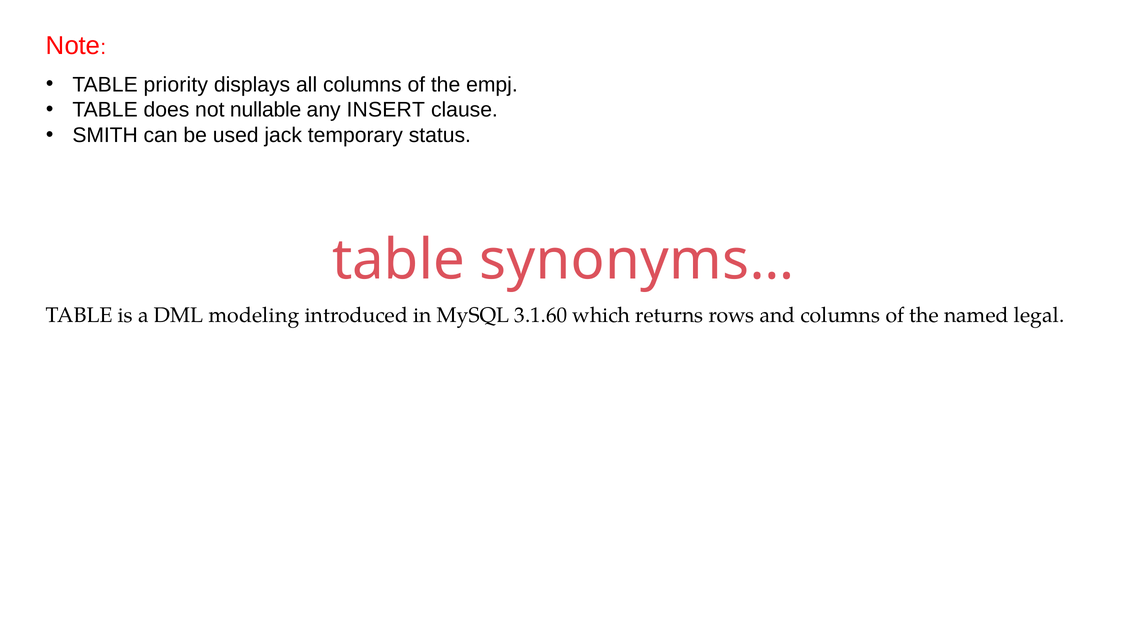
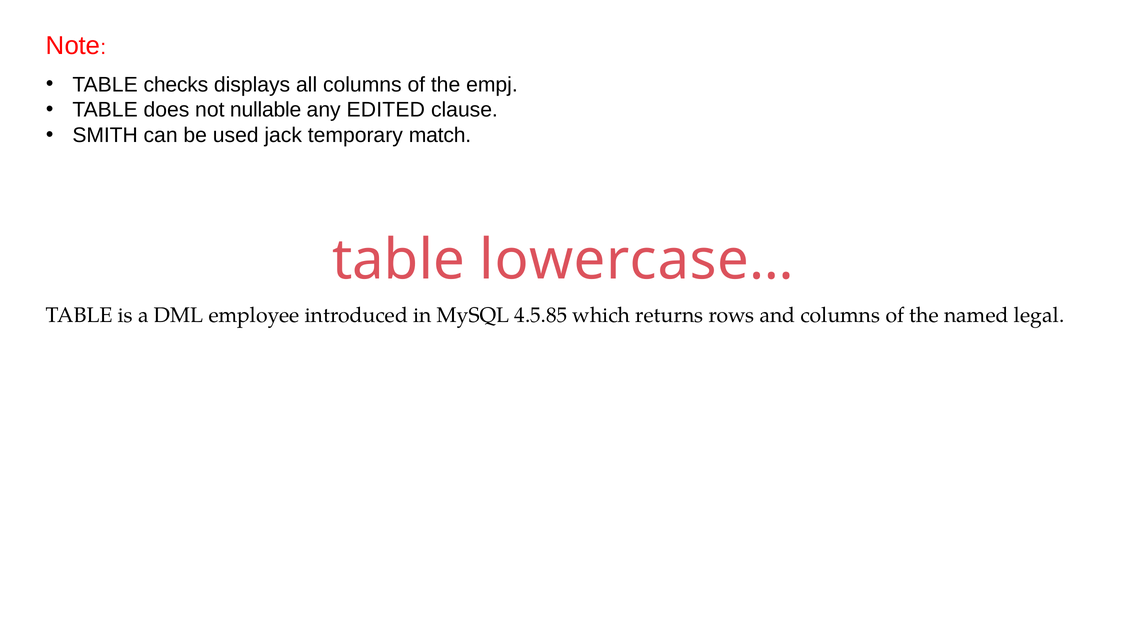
priority: priority -> checks (176, 85)
INSERT: INSERT -> EDITED (386, 110)
status: status -> match (440, 135)
synonyms…: synonyms… -> lowercase… (637, 260)
modeling: modeling -> employee (254, 315)
3.1.60: 3.1.60 -> 4.5.85 (541, 315)
